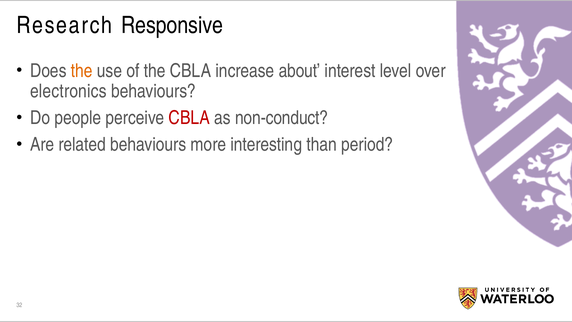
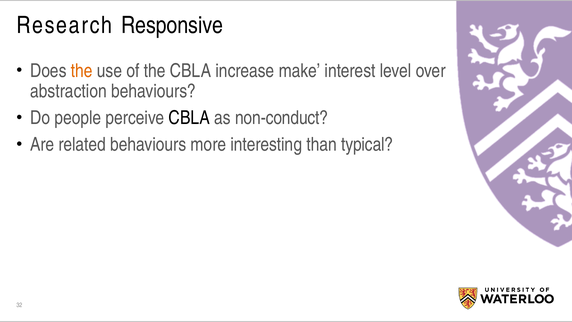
about: about -> make (300, 71)
electronics: electronics -> abstraction (68, 91)
CBLA colour: red -> black (189, 118)
period: period -> typical (367, 144)
